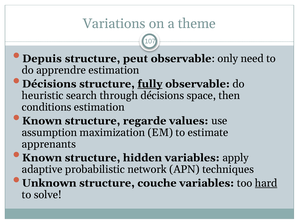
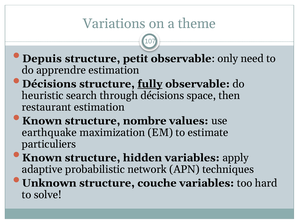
peut: peut -> petit (136, 59)
conditions: conditions -> restaurant (47, 107)
regarde: regarde -> nombre (145, 121)
assumption: assumption -> earthquake (49, 133)
apprenants: apprenants -> particuliers (49, 144)
hard underline: present -> none (266, 183)
